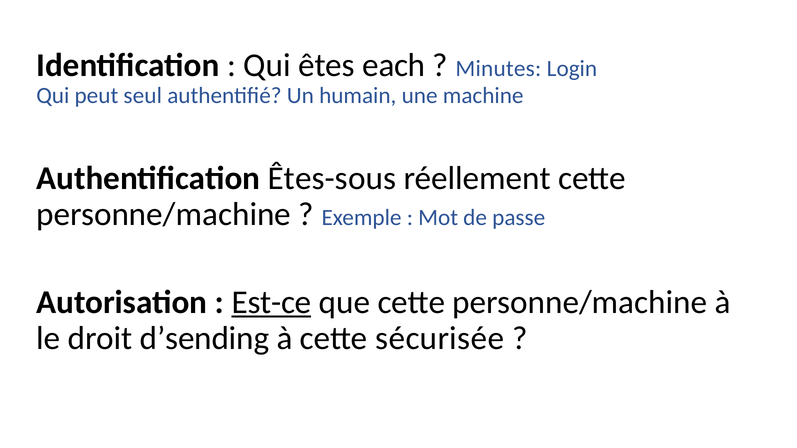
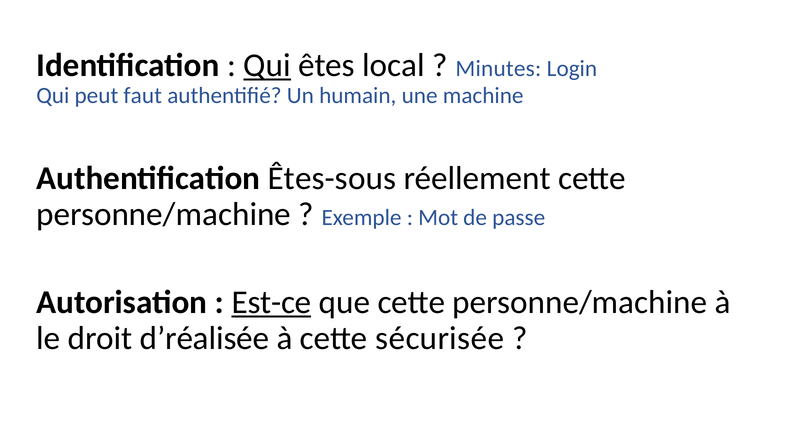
Qui underline: none -> present (267, 65)
each: each -> local (394, 65)
seul: seul -> faut (143, 96)
d’sending: d’sending -> d’réalisée (205, 338)
